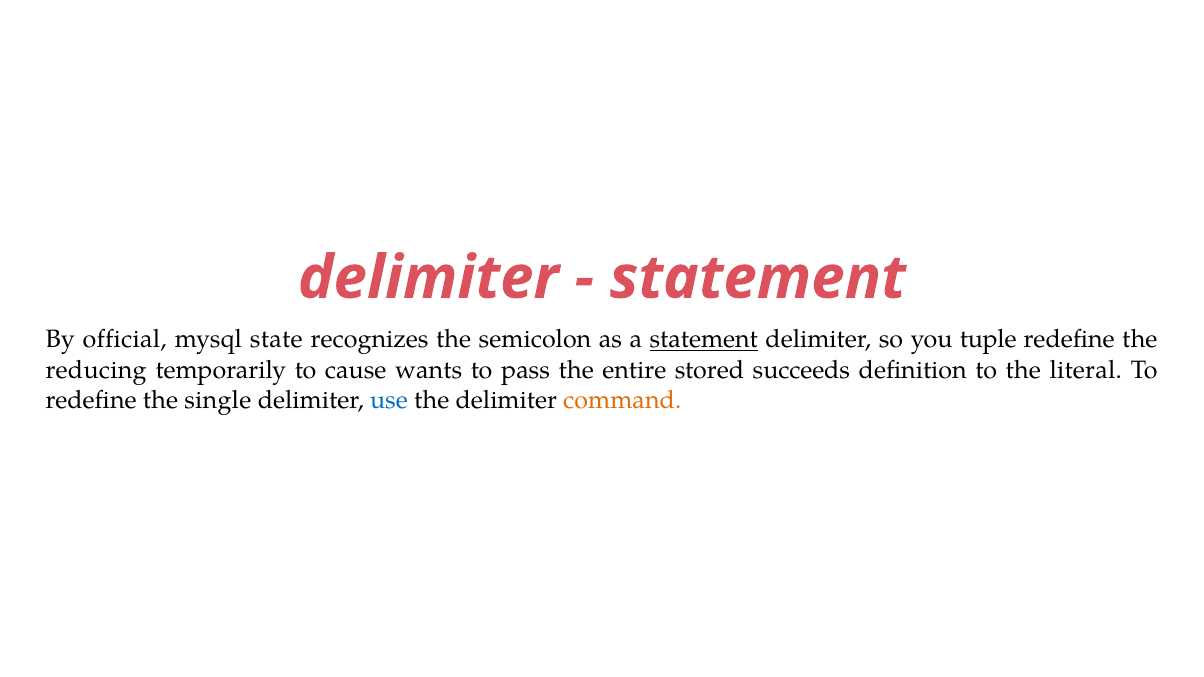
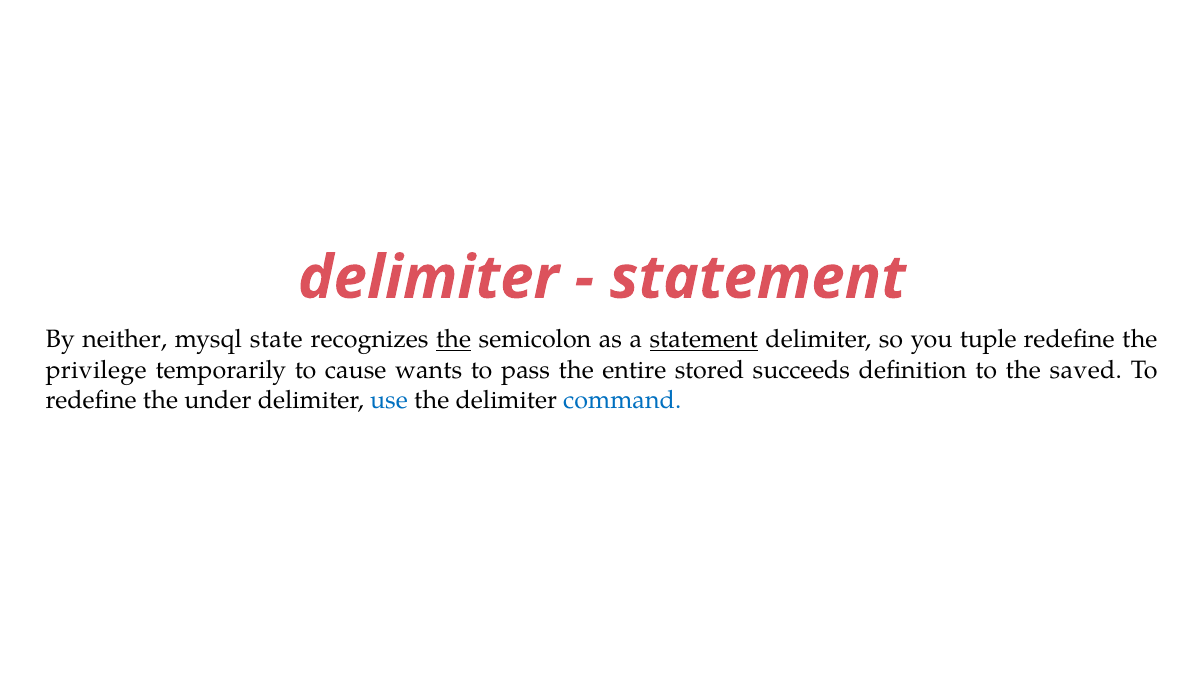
official: official -> neither (125, 340)
the underline: none -> present (454, 340)
reducing: reducing -> privilege (96, 370)
literal: literal -> saved (1086, 370)
single: single -> under (218, 400)
command colour: orange -> blue (622, 400)
